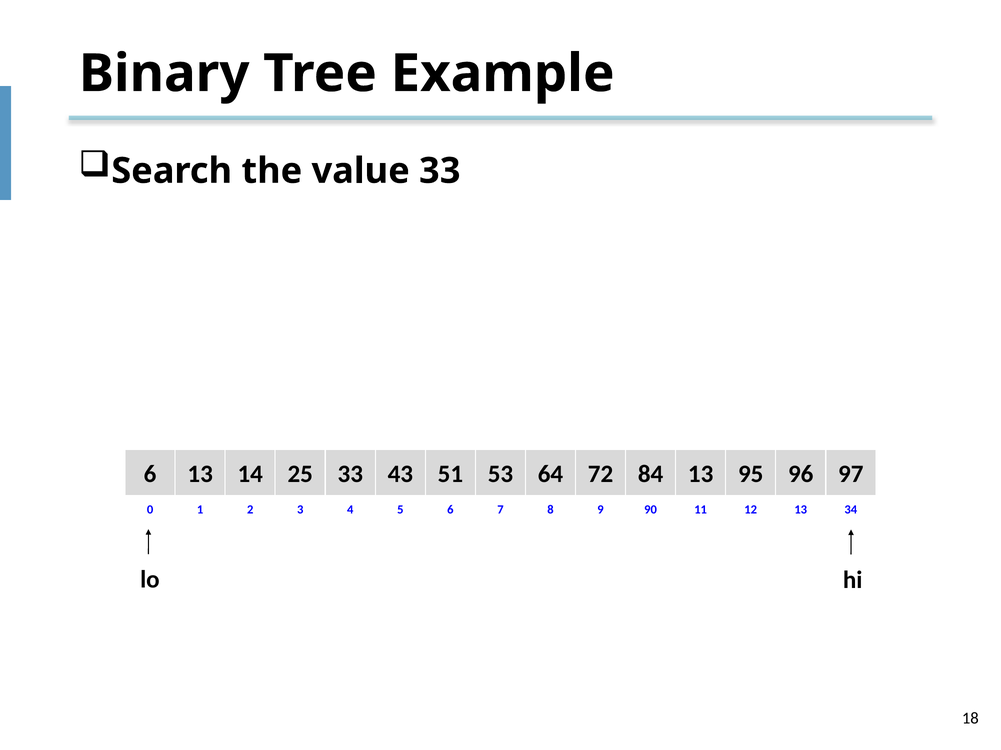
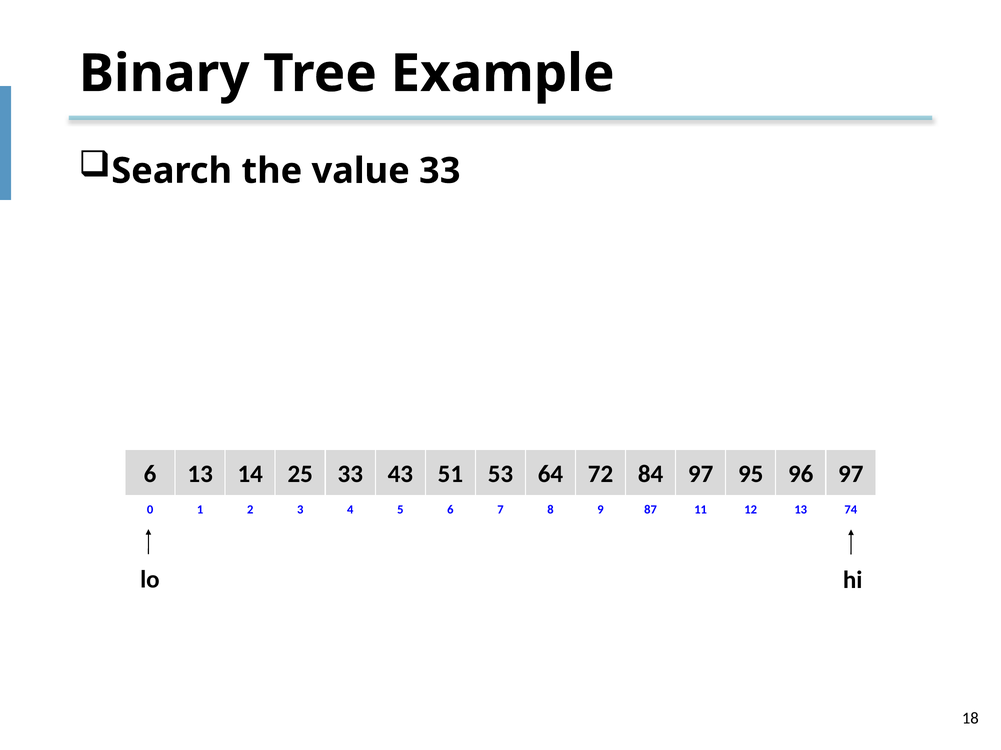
72 13: 13 -> 97 (701, 475)
90: 90 -> 87 (651, 510)
34: 34 -> 74 (851, 510)
